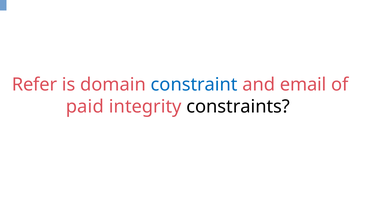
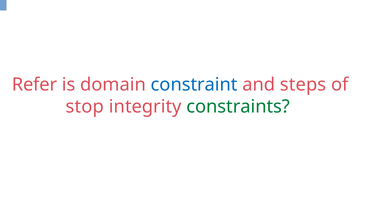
email: email -> steps (303, 85)
paid: paid -> stop (85, 107)
constraints colour: black -> green (238, 107)
